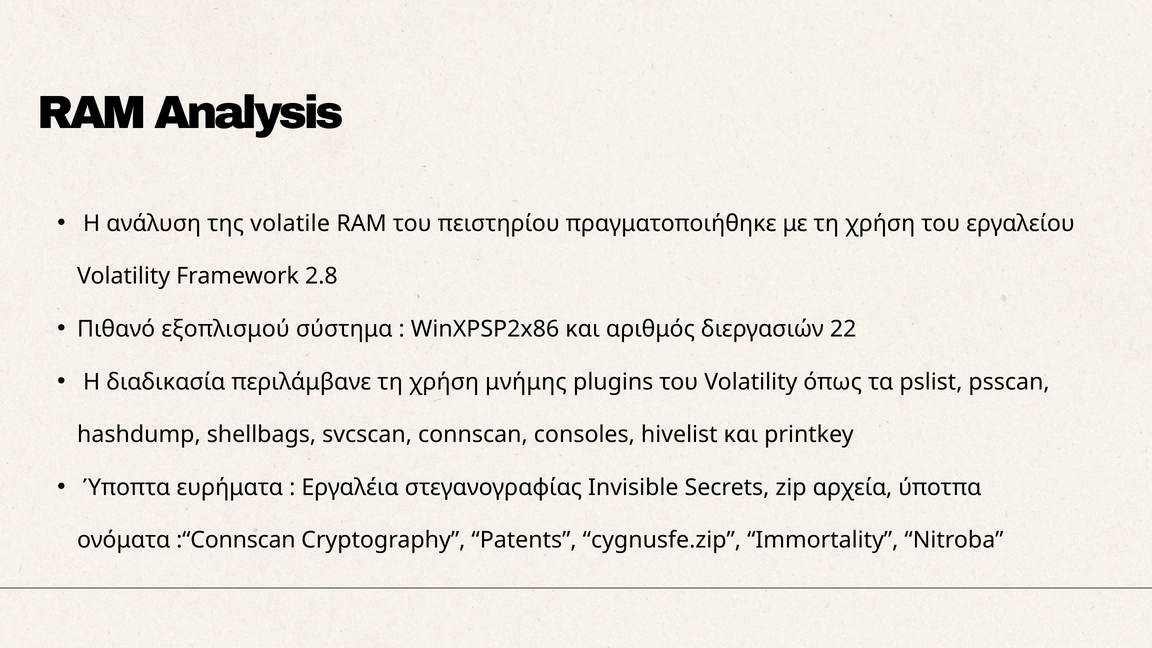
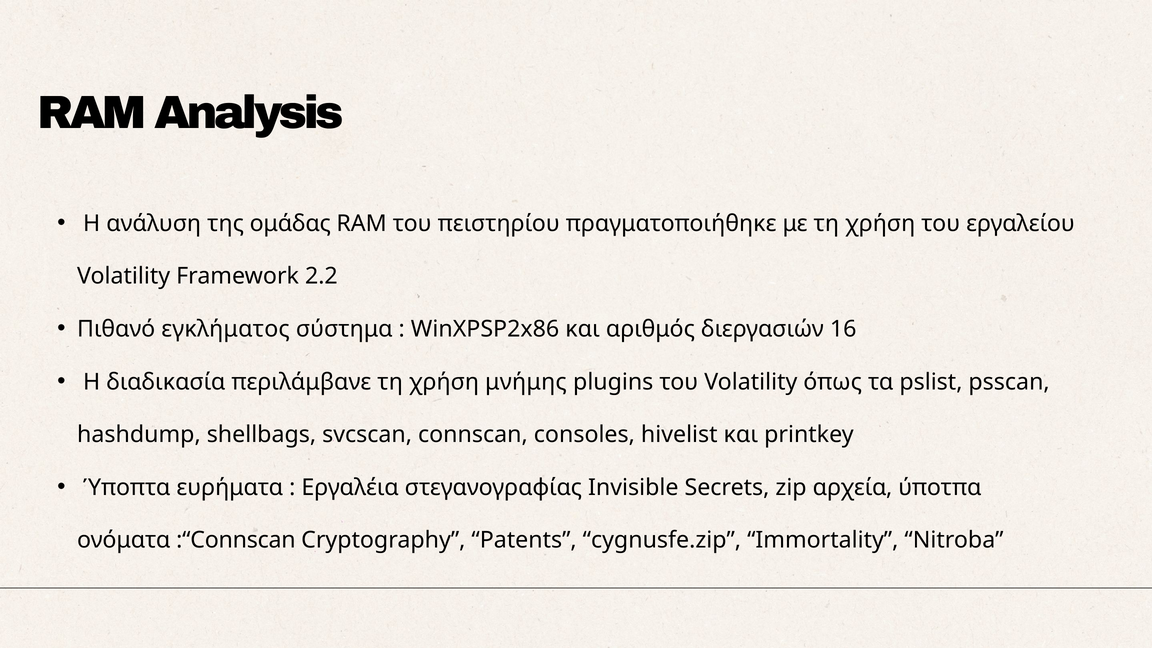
volatile: volatile -> ομάδας (290, 223)
2.8: 2.8 -> 2.2 (321, 276)
εξοπλισμού: εξοπλισμού -> εγκλήματος (226, 329)
22: 22 -> 16 (843, 329)
